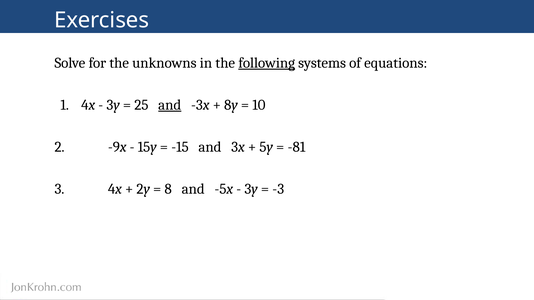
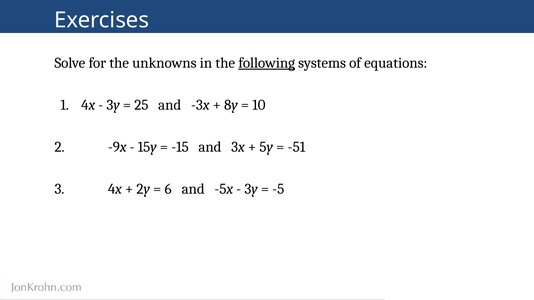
and underline: present -> none (170, 105)
-81: -81 -> -51 (296, 147)
8: 8 -> 6 (168, 189)
-3: -3 -> -5 (278, 189)
